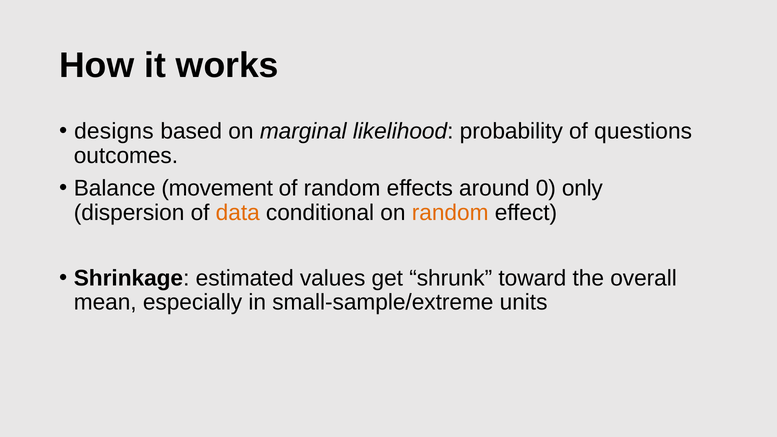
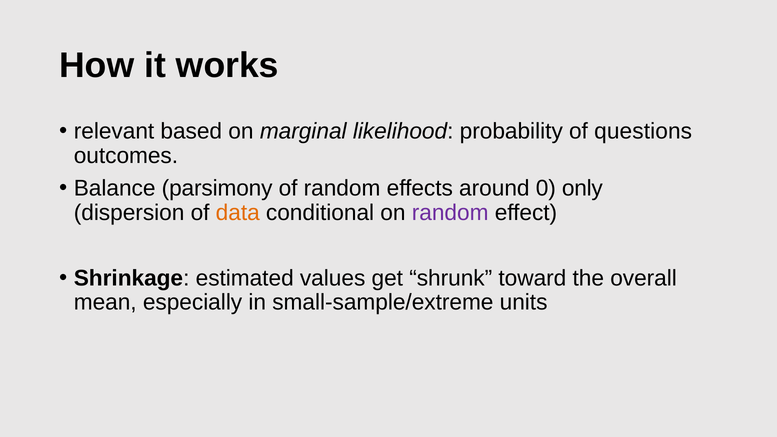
designs: designs -> relevant (114, 131)
movement: movement -> parsimony (217, 188)
random colour: orange -> purple (450, 213)
